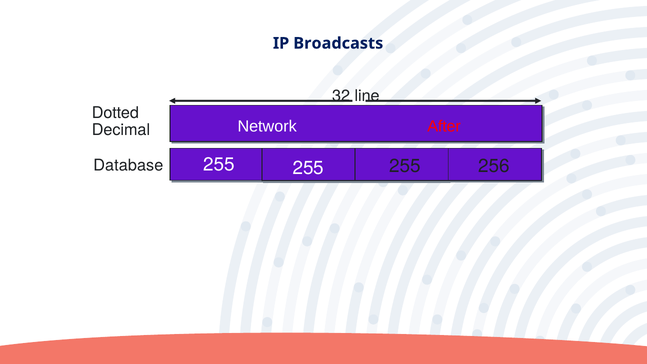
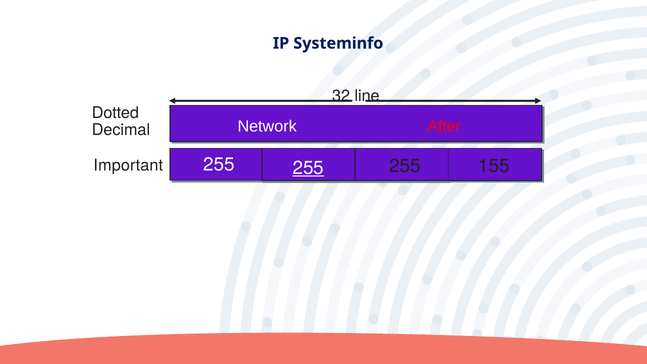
Broadcasts: Broadcasts -> Systeminfo (338, 43)
255 underline: none -> present (308, 168)
256: 256 -> 155 (494, 166)
Database: Database -> Important (128, 166)
